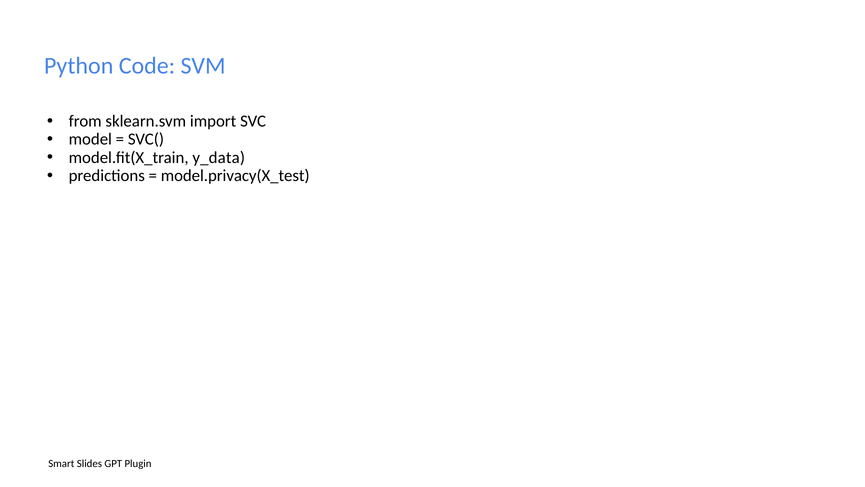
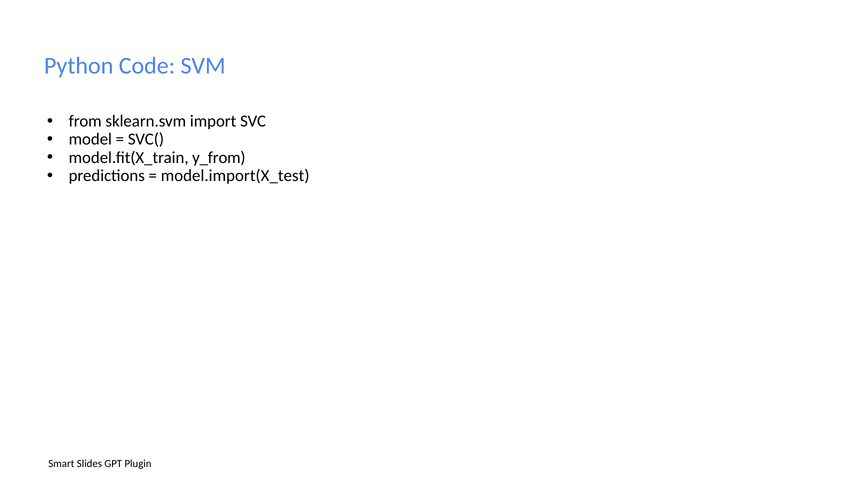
y_data: y_data -> y_from (219, 157)
model.privacy(X_test: model.privacy(X_test -> model.import(X_test (235, 176)
